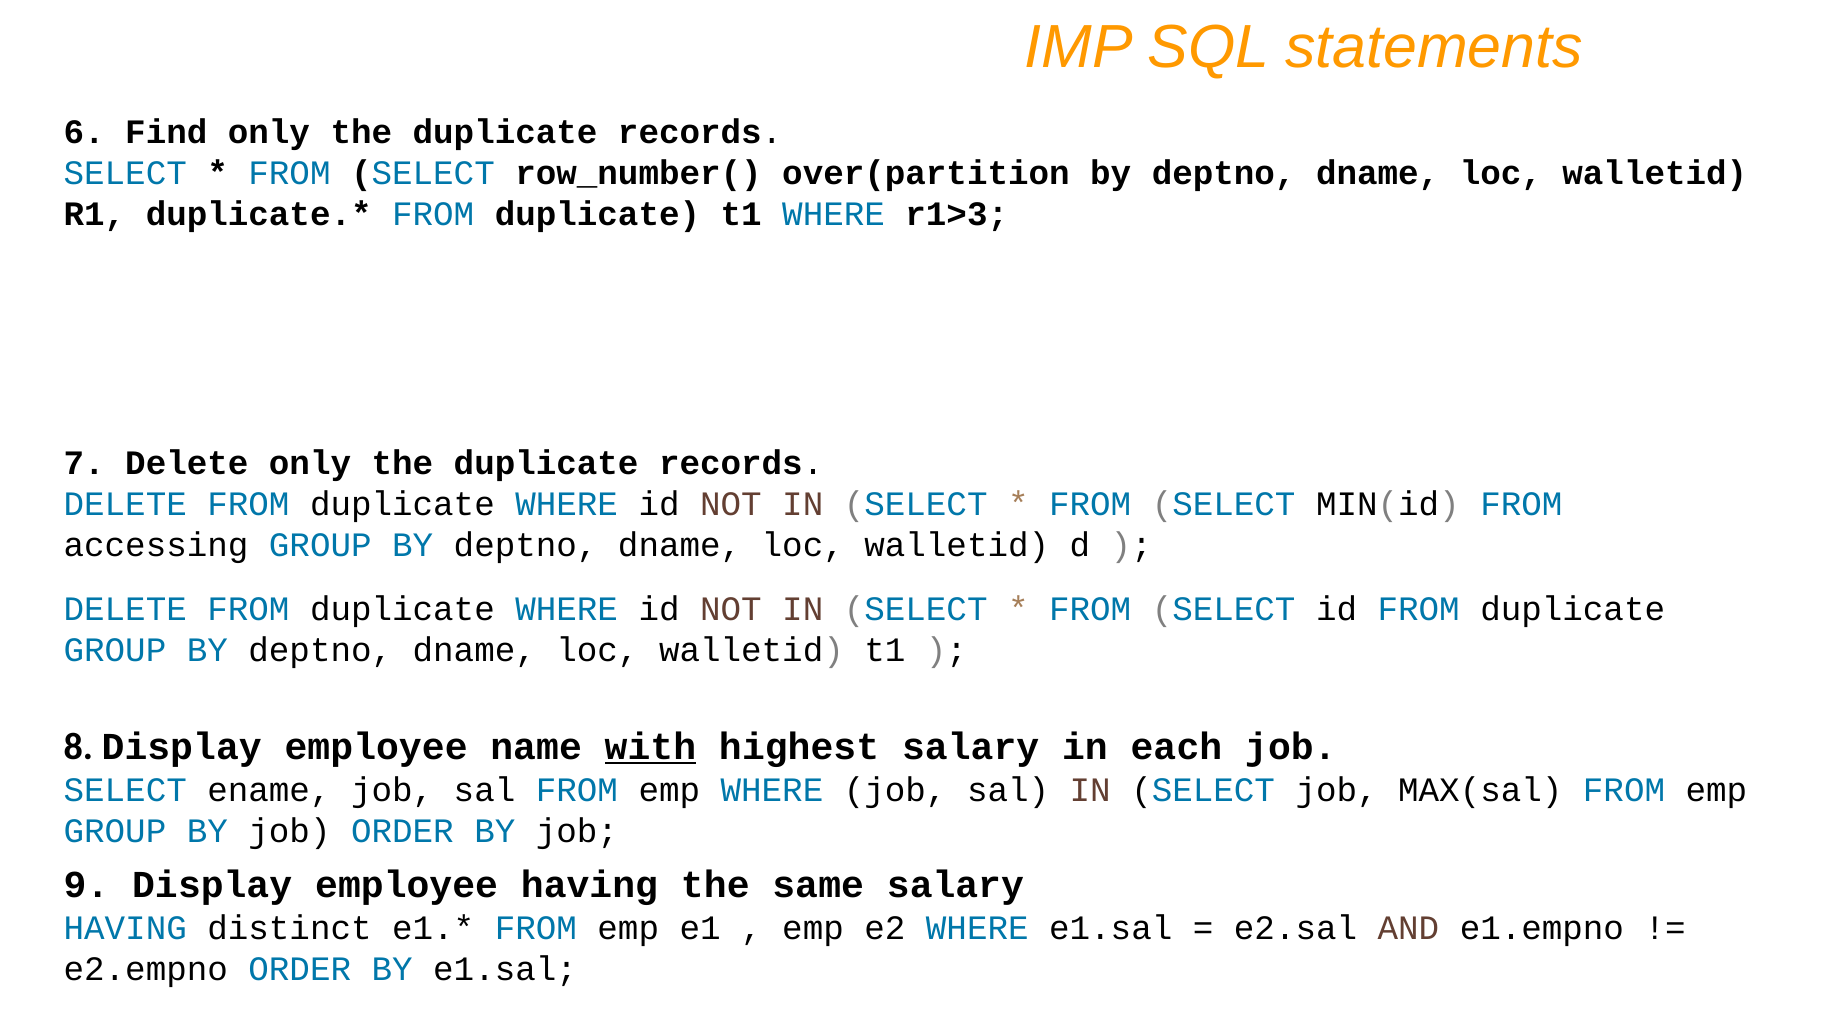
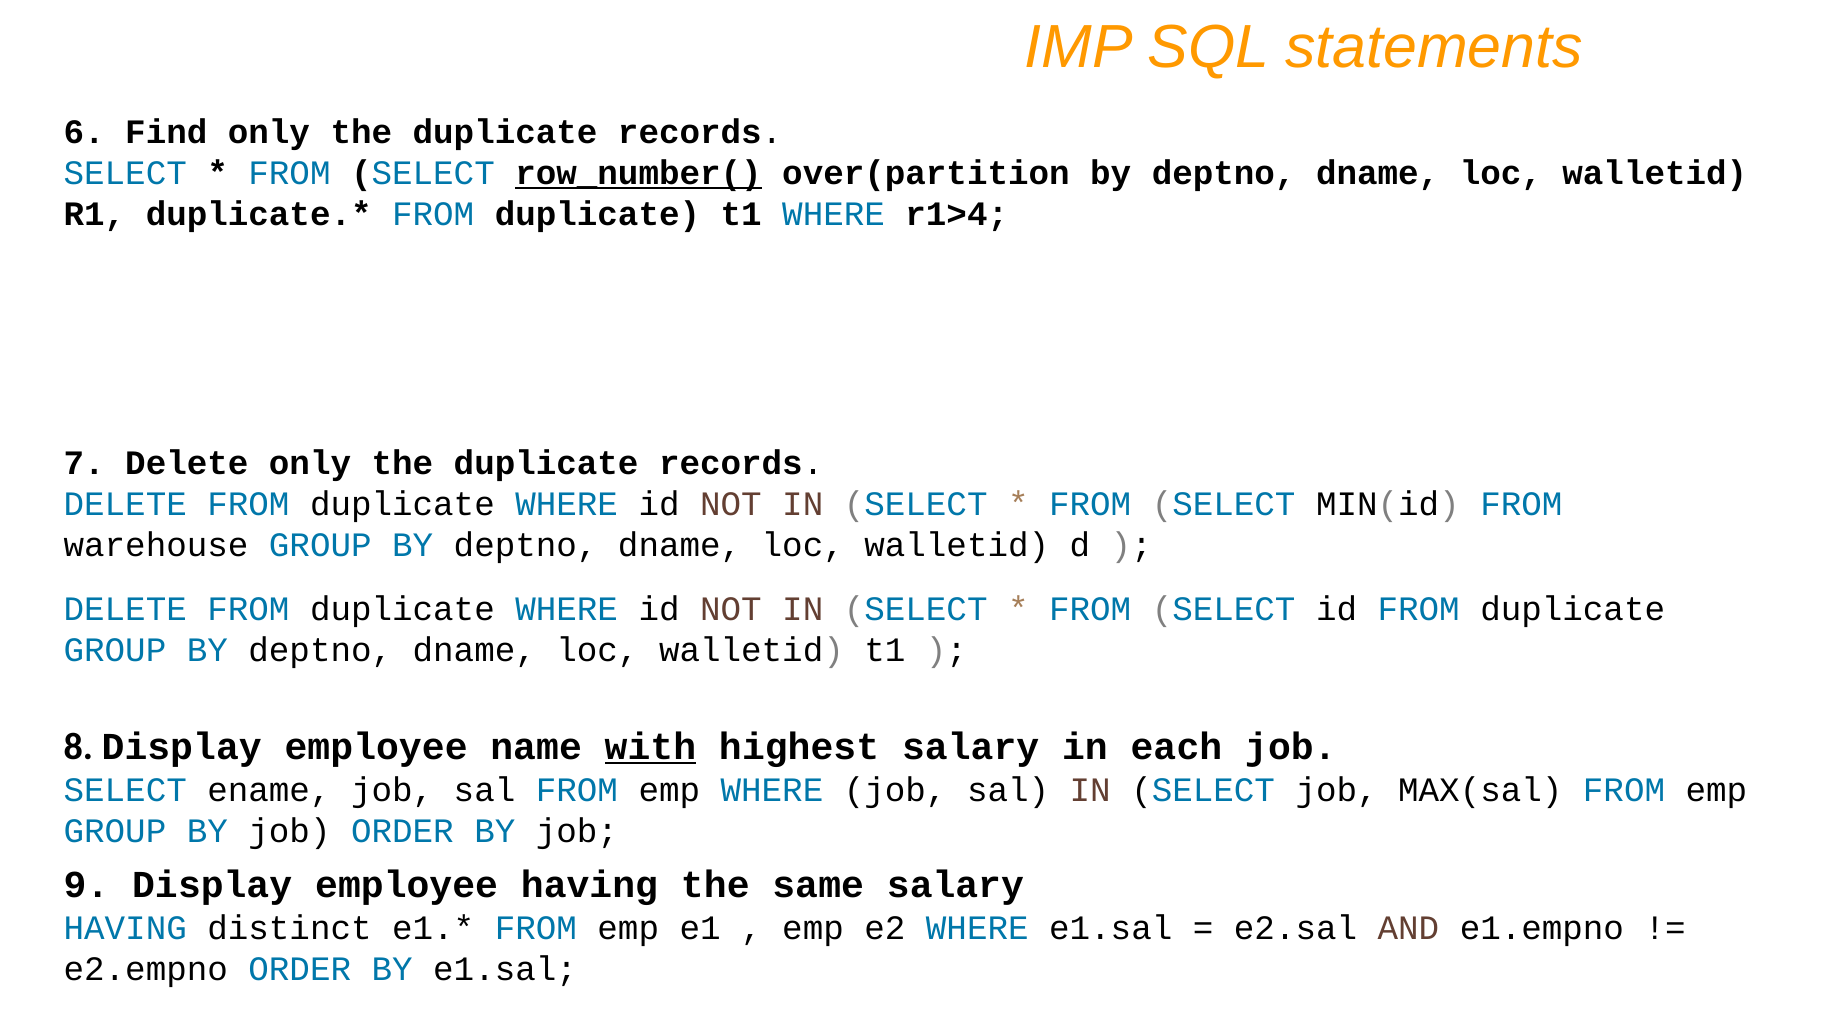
row_number( underline: none -> present (639, 173)
r1>3: r1>3 -> r1>4 (957, 214)
accessing: accessing -> warehouse (156, 545)
